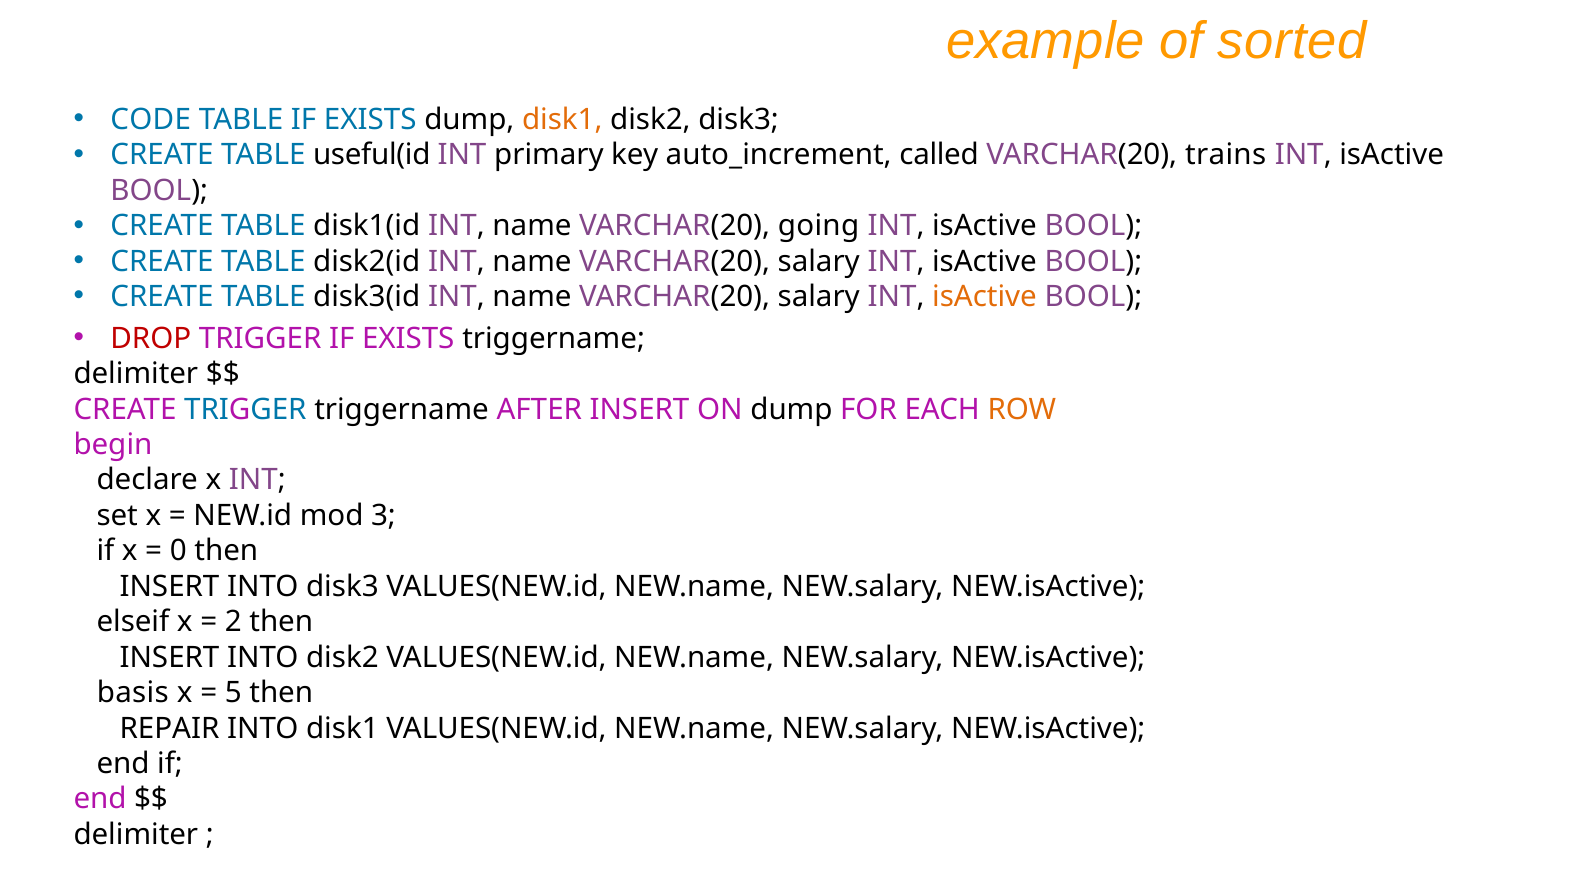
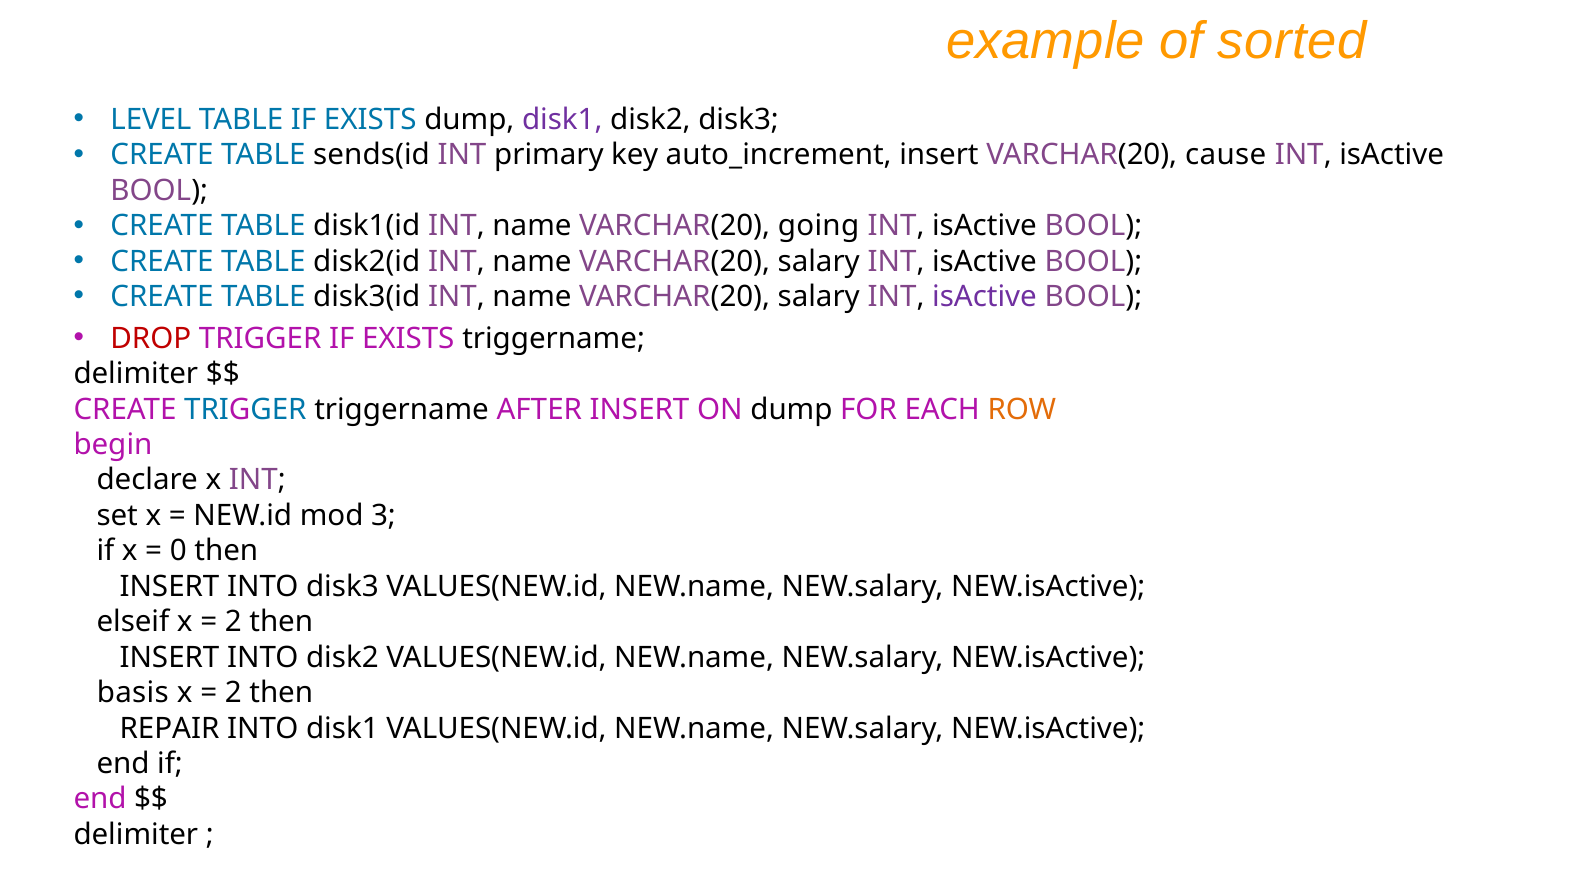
CODE: CODE -> LEVEL (151, 120)
disk1 colour: orange -> purple (562, 120)
useful(id: useful(id -> sends(id (372, 155)
auto_increment called: called -> insert (939, 155)
trains: trains -> cause (1226, 155)
isActive colour: orange -> purple (984, 297)
5: 5 -> 2 (233, 693)
